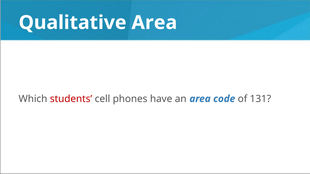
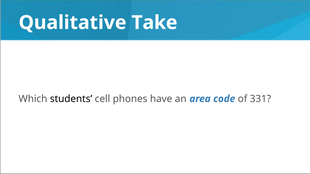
Qualitative Area: Area -> Take (154, 23)
students colour: red -> black (71, 99)
131: 131 -> 331 (260, 99)
